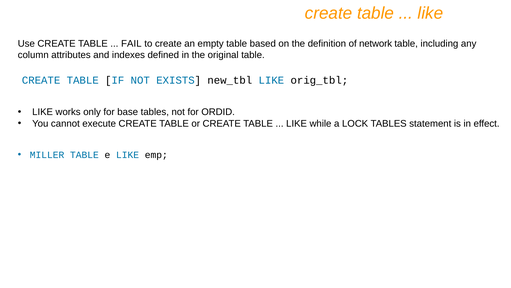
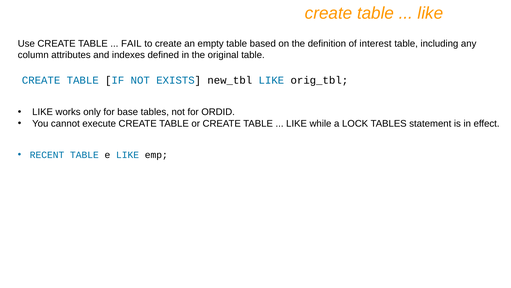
network: network -> interest (376, 43)
MILLER: MILLER -> RECENT (47, 155)
